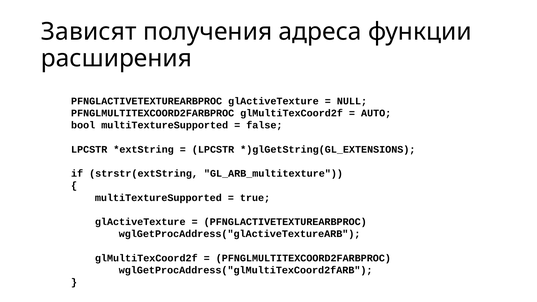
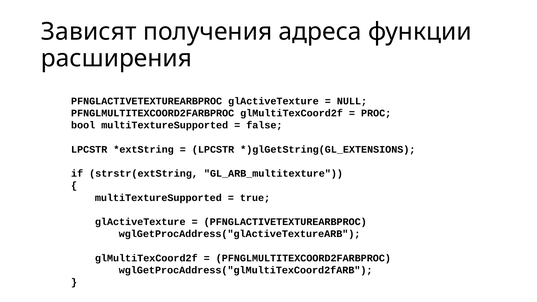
AUTO: AUTO -> PROC (376, 113)
